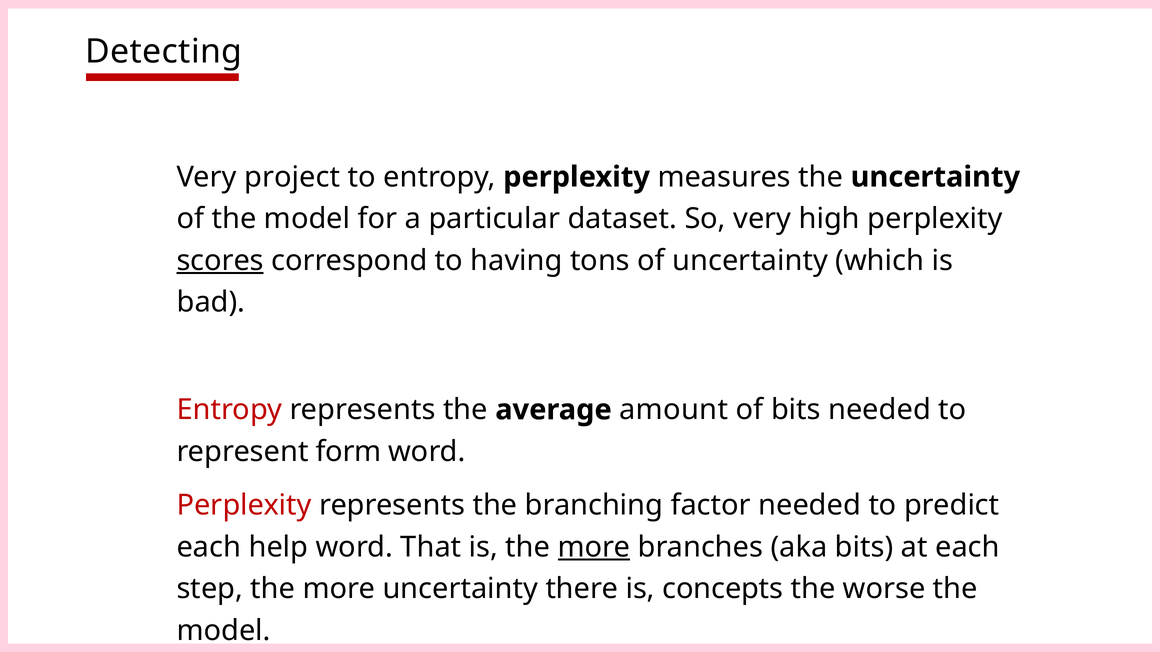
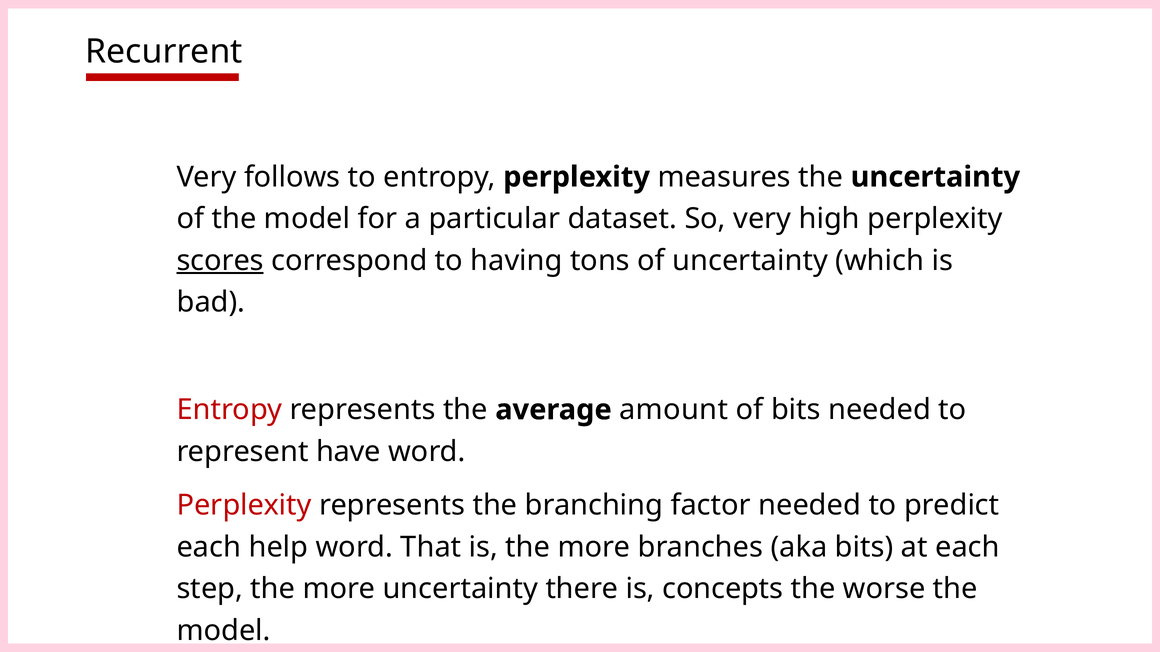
Detecting: Detecting -> Recurrent (164, 51)
project: project -> follows (292, 177)
form: form -> have (348, 452)
more underline: present -> none (594, 547)
